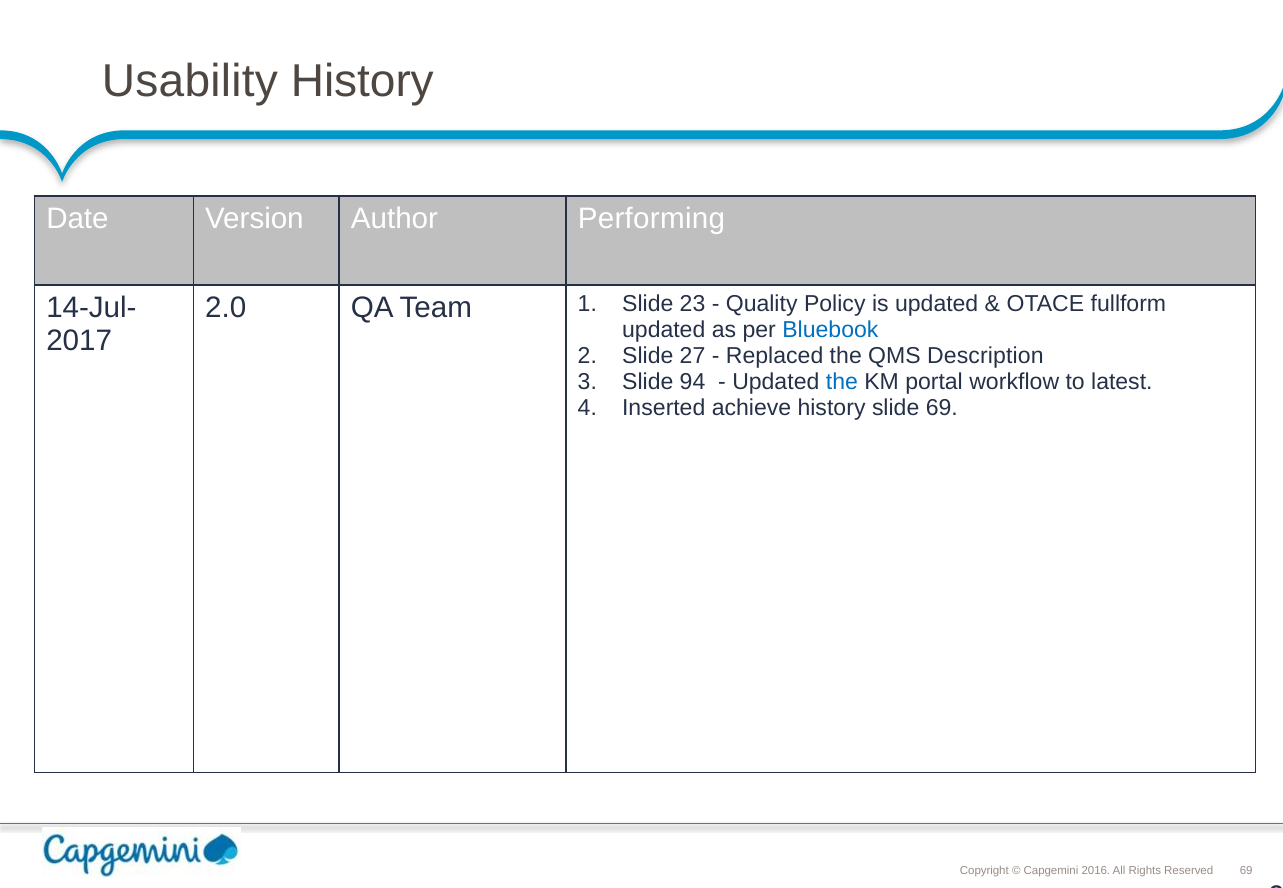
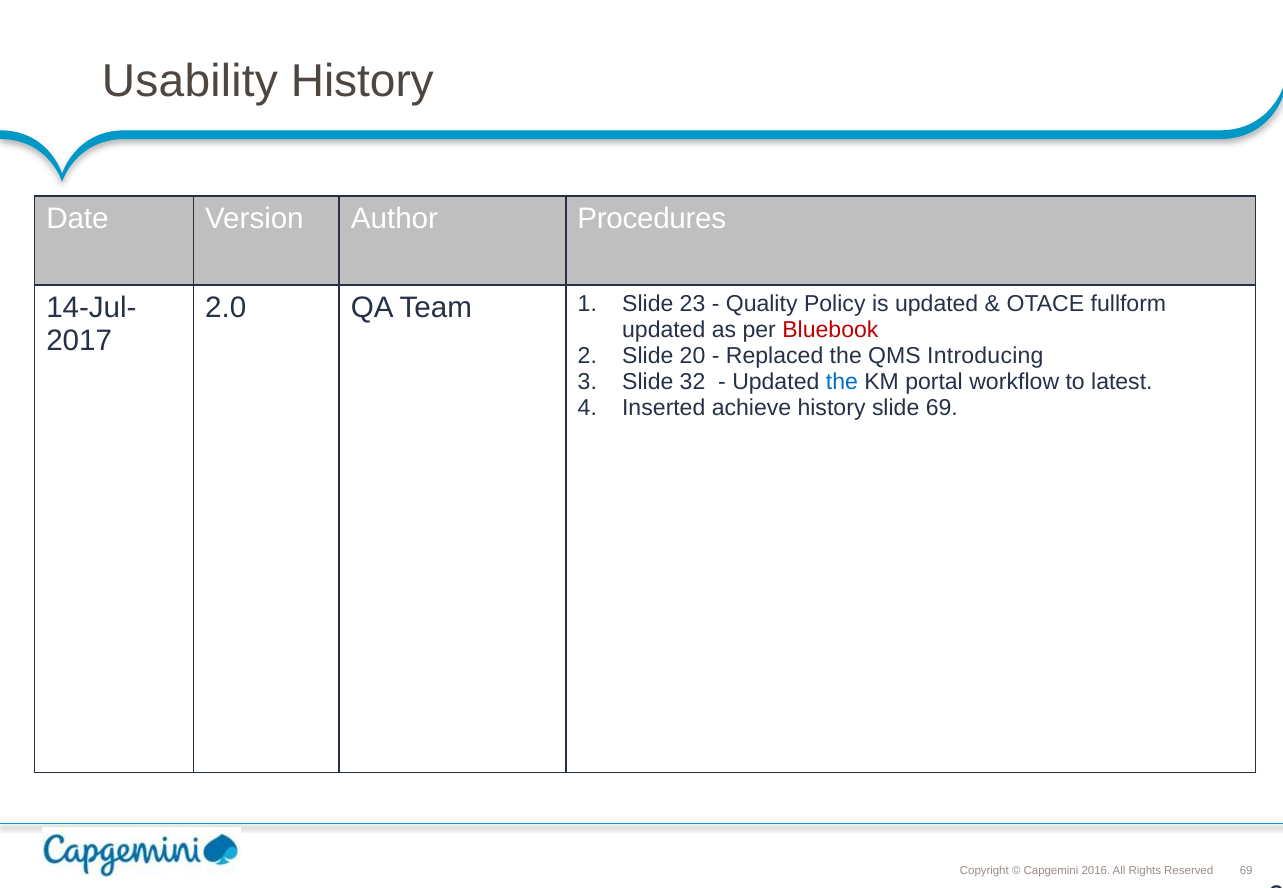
Performing: Performing -> Procedures (652, 219)
Bluebook colour: blue -> red (830, 330)
27: 27 -> 20 (693, 356)
Description: Description -> Introducing (985, 356)
94: 94 -> 32 (693, 382)
